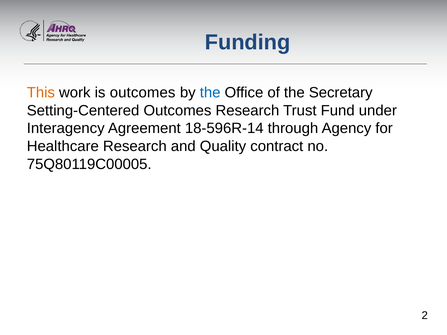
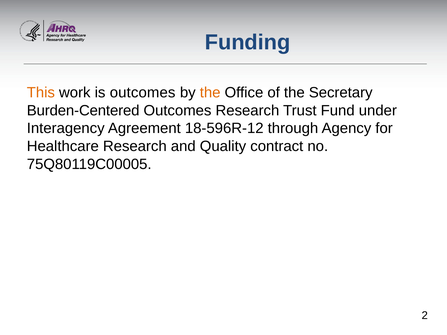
the colour: blue -> orange (210, 93)
Setting-Centered: Setting-Centered -> Burden-Centered (83, 111)
18-596R-14: 18-596R-14 -> 18-596R-12 (224, 128)
